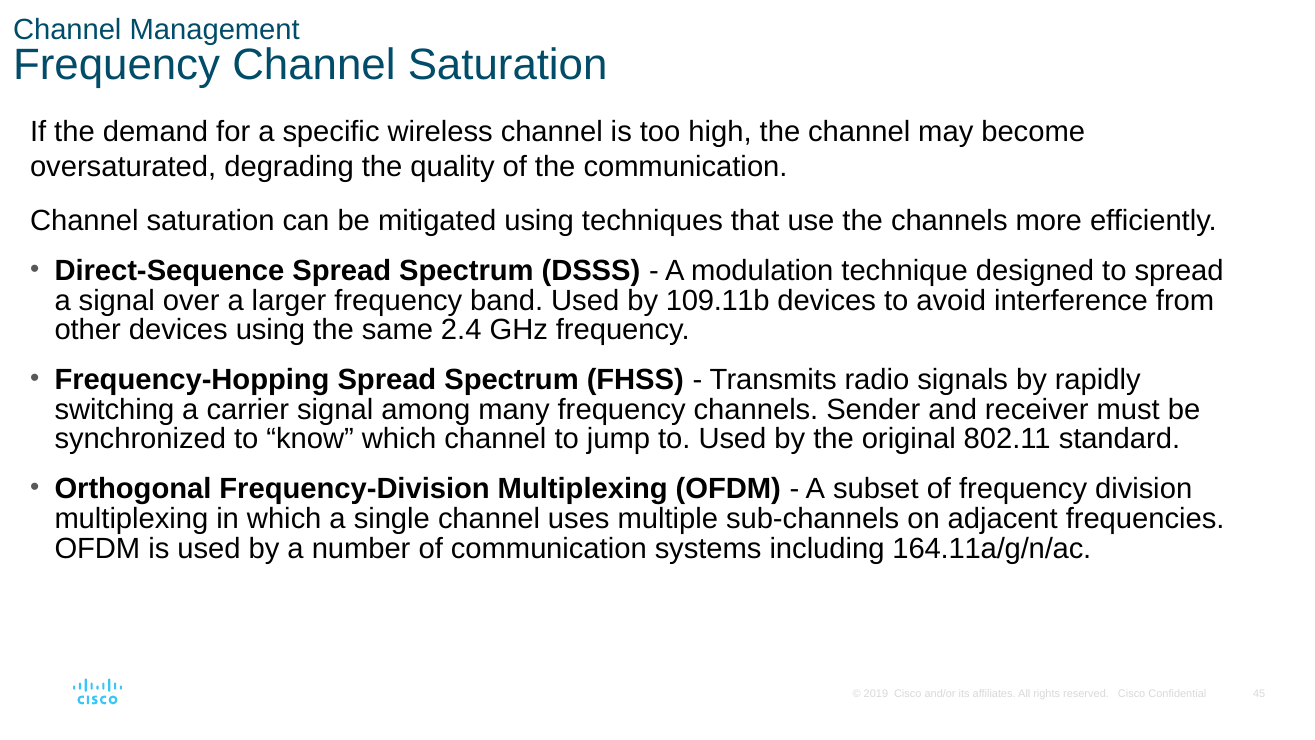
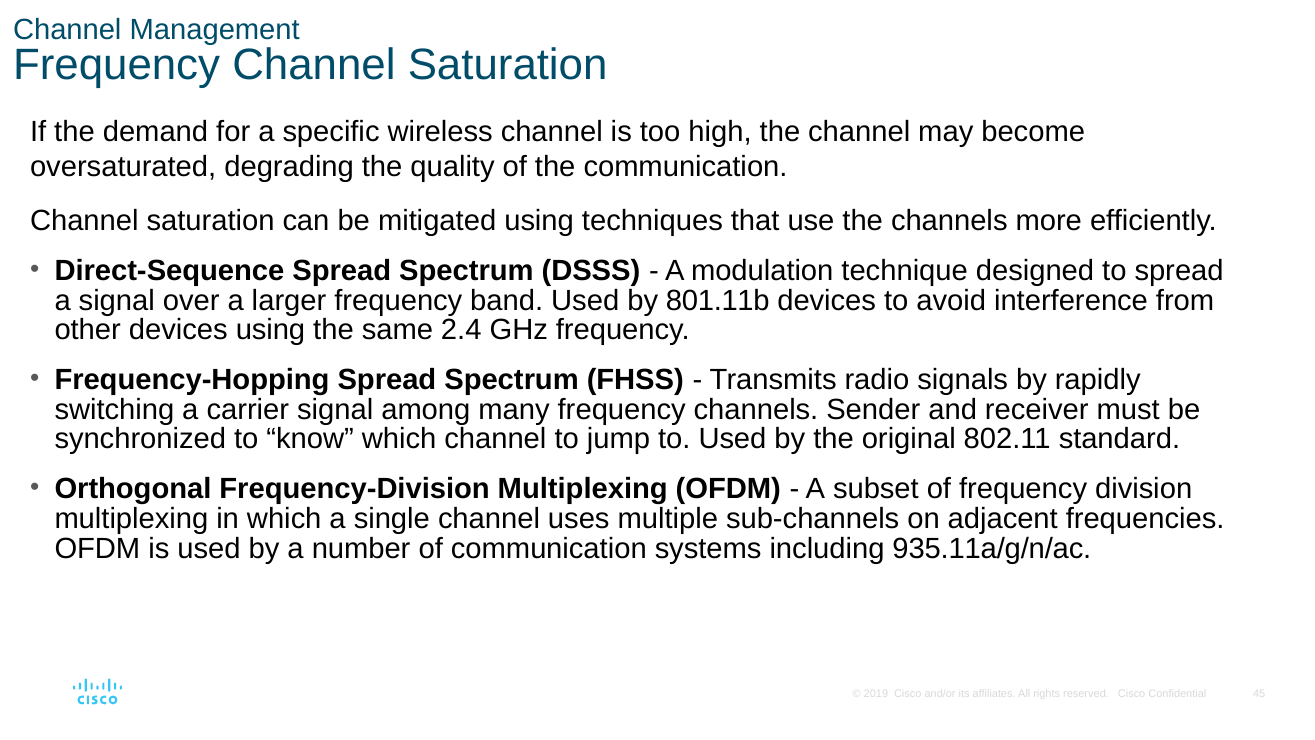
109.11b: 109.11b -> 801.11b (718, 300)
164.11a/g/n/ac: 164.11a/g/n/ac -> 935.11a/g/n/ac (992, 548)
